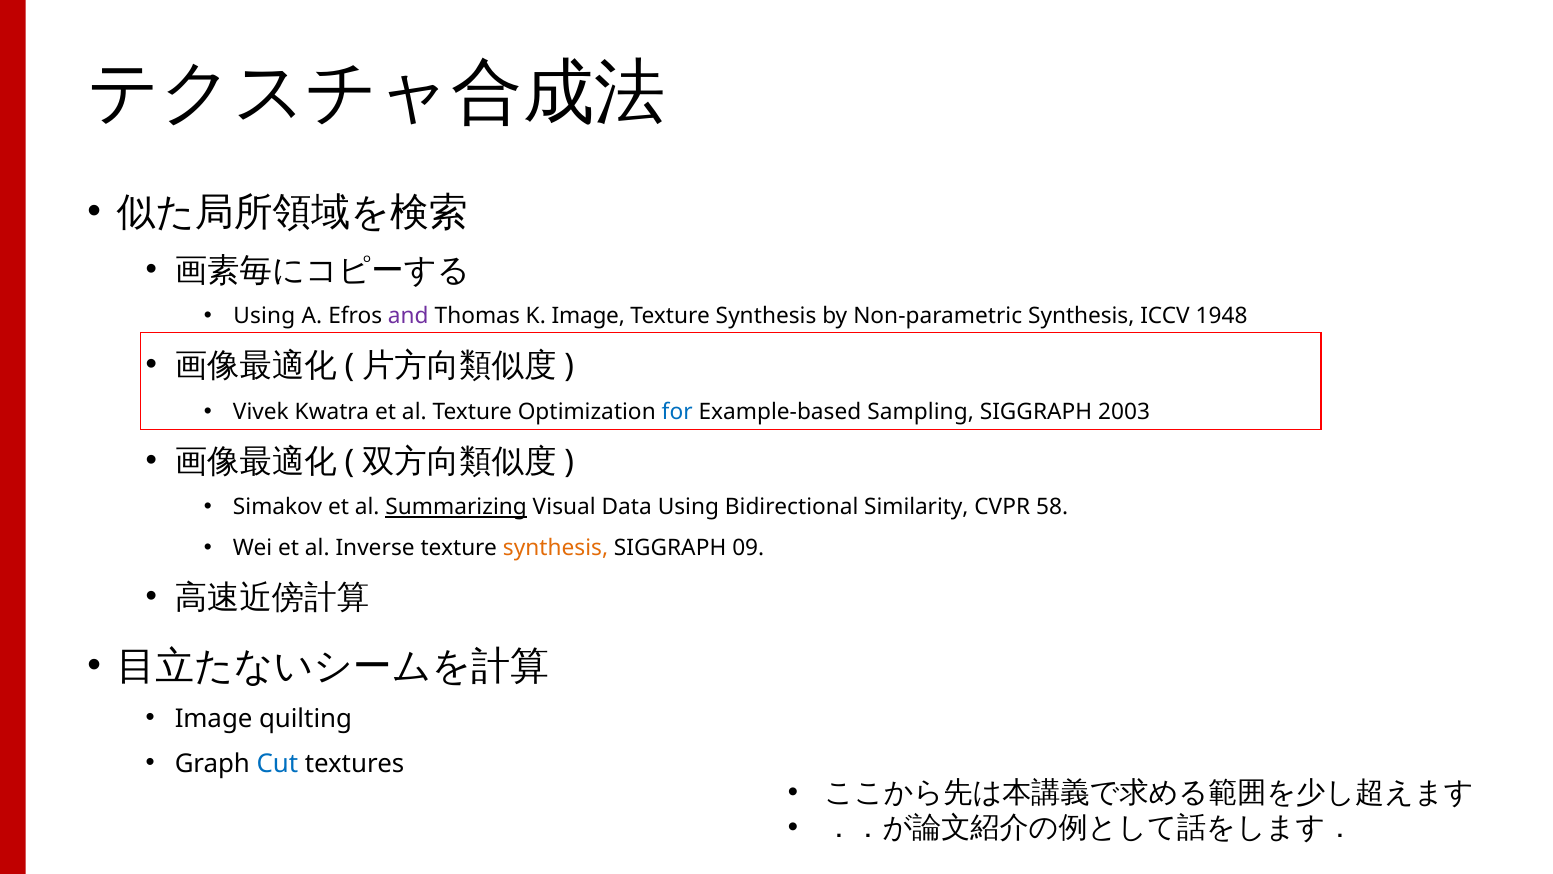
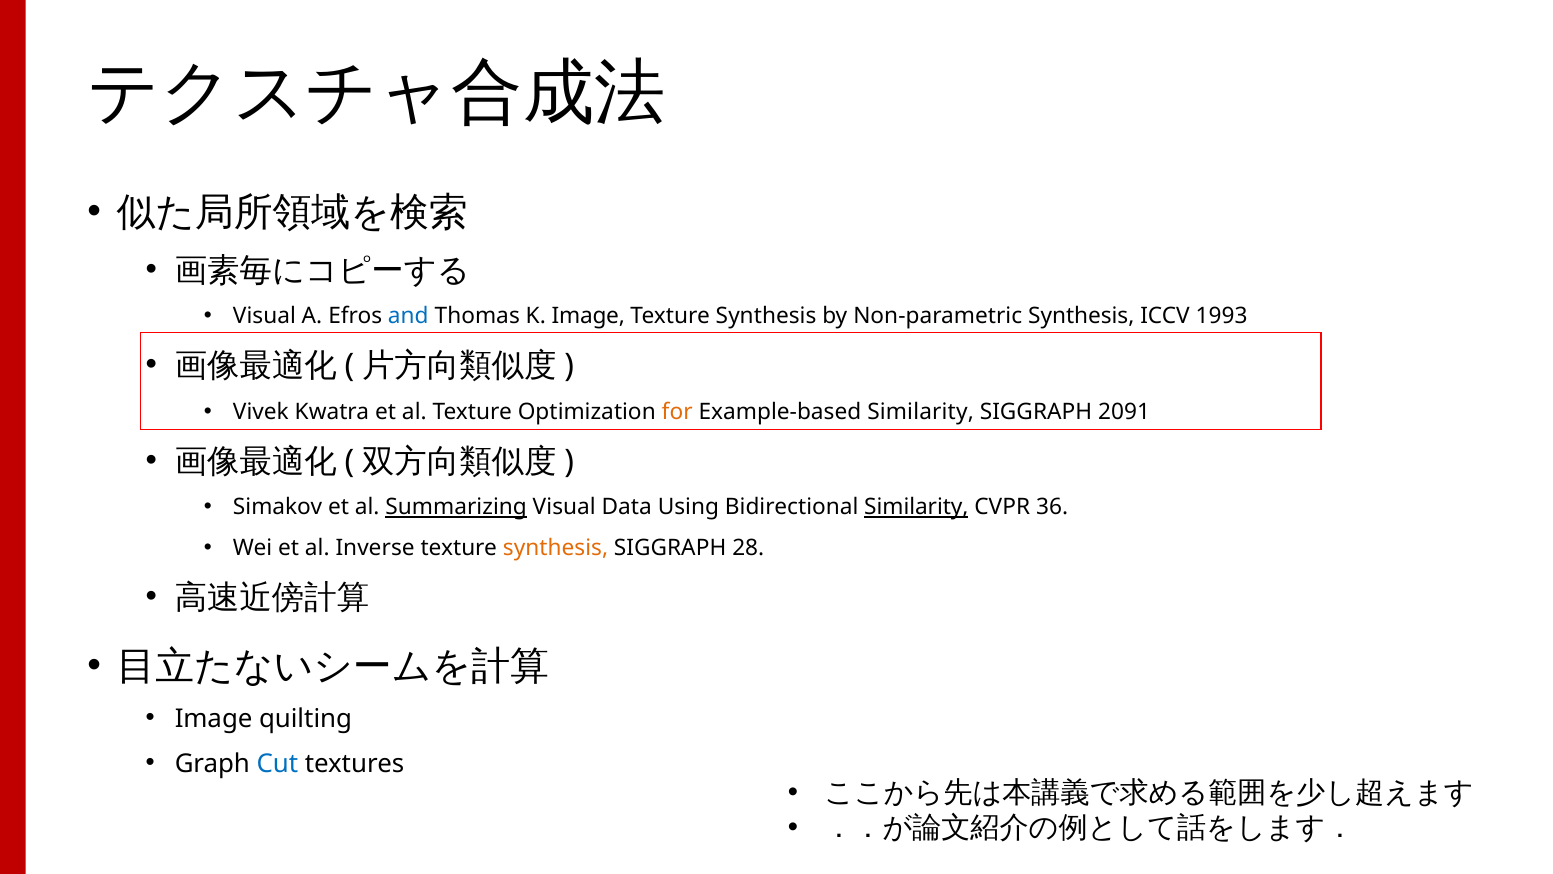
Using: Using -> Visual (264, 316)
and colour: purple -> blue (408, 316)
1948: 1948 -> 1993 (1222, 316)
for colour: blue -> orange (677, 412)
Example-based Sampling: Sampling -> Similarity (921, 412)
2003: 2003 -> 2091 (1124, 412)
Similarity underline: none -> present (916, 507)
58: 58 -> 36 (1052, 507)
09: 09 -> 28 (748, 548)
